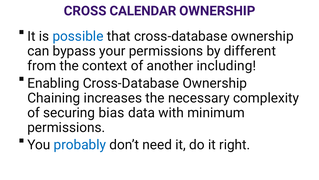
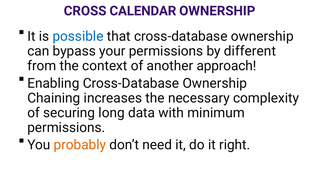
including: including -> approach (226, 66)
bias: bias -> long (112, 112)
probably colour: blue -> orange (80, 144)
